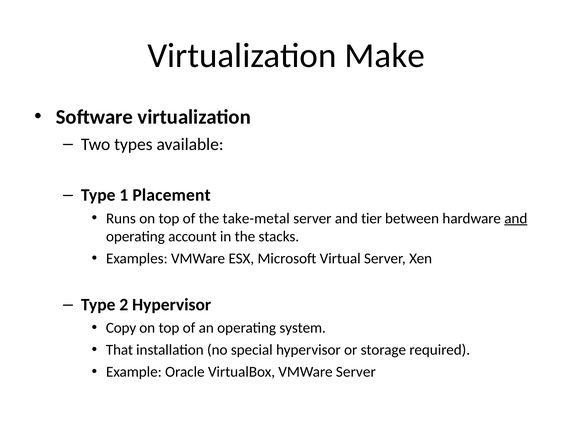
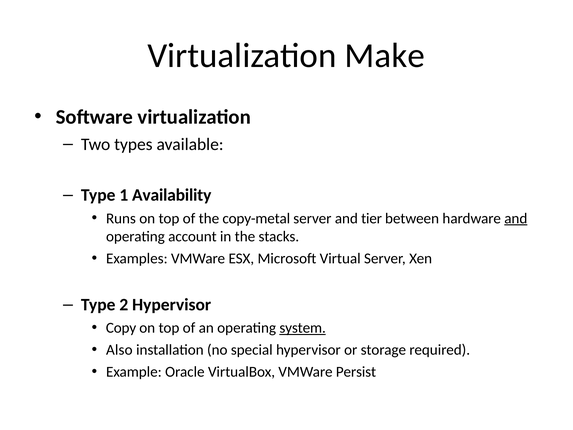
Placement: Placement -> Availability (172, 195)
take-metal: take-metal -> copy-metal (256, 218)
system underline: none -> present (303, 328)
That: That -> Also (119, 350)
VMWare Server: Server -> Persist (356, 372)
